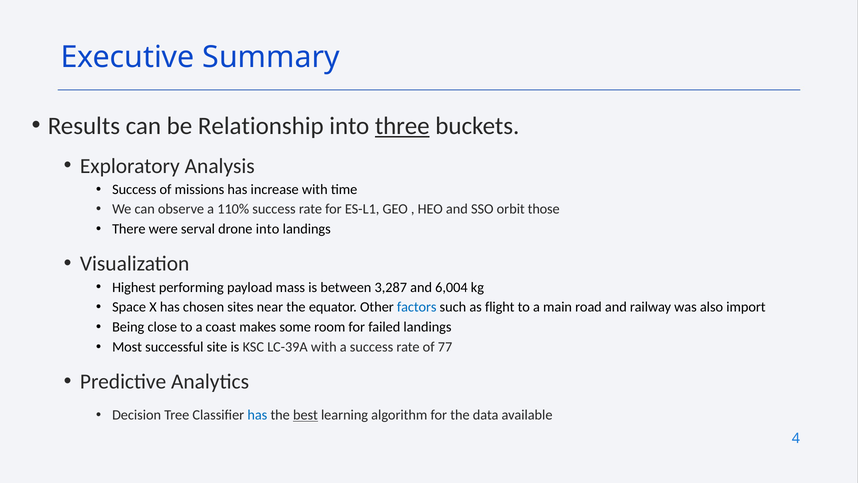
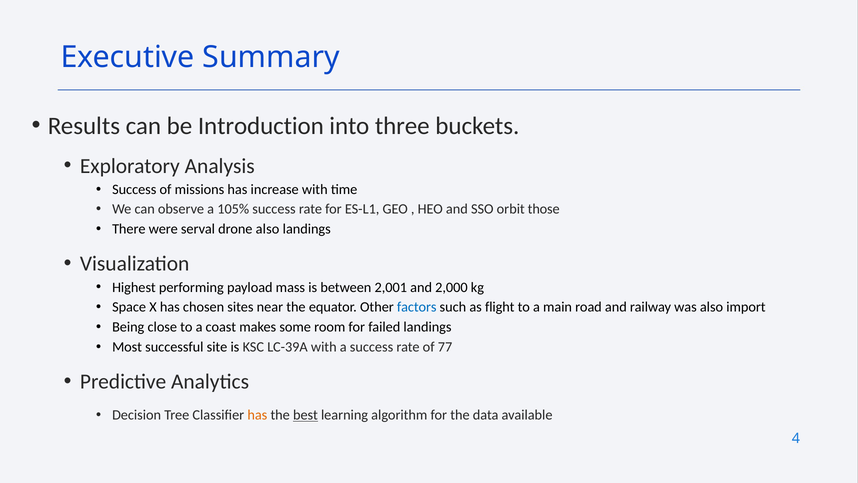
Relationship: Relationship -> Introduction (261, 126)
three underline: present -> none (402, 126)
110%: 110% -> 105% (233, 209)
drone into: into -> also (268, 229)
3,287: 3,287 -> 2,001 (391, 287)
6,004: 6,004 -> 2,000 (451, 287)
has colour: blue -> orange (257, 415)
